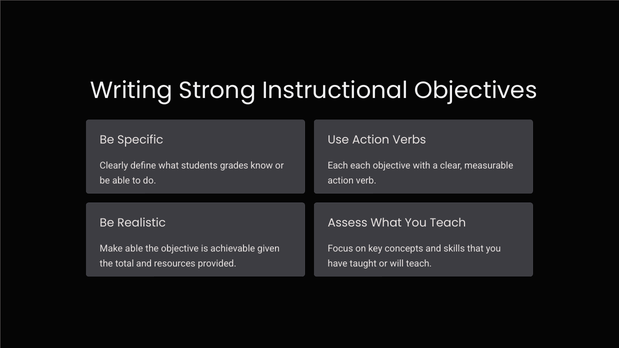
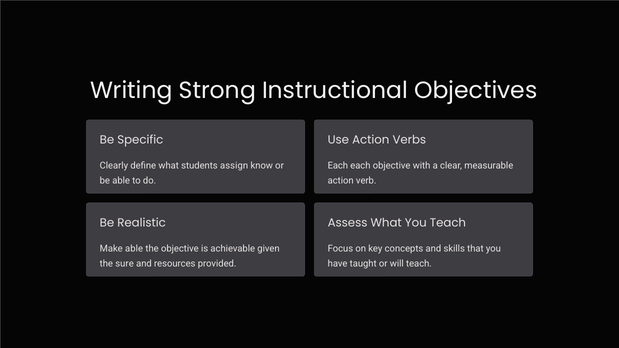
grades: grades -> assign (234, 166)
total: total -> sure (125, 264)
